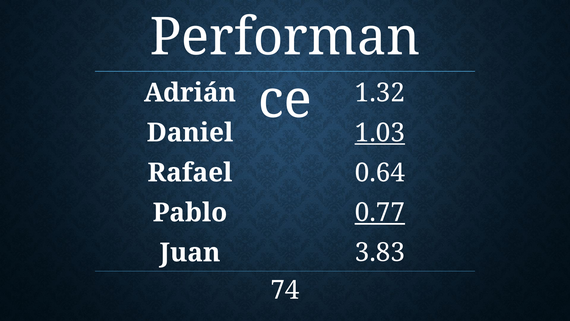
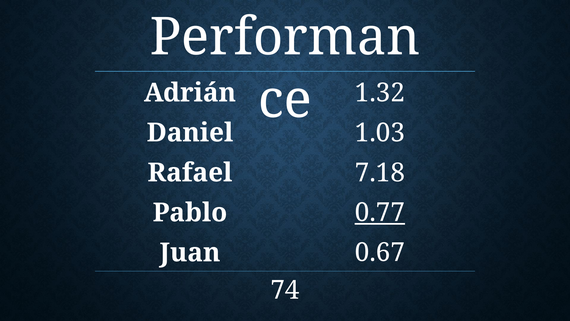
1.03 underline: present -> none (380, 133)
0.64: 0.64 -> 7.18 (380, 173)
3.83: 3.83 -> 0.67 (380, 252)
